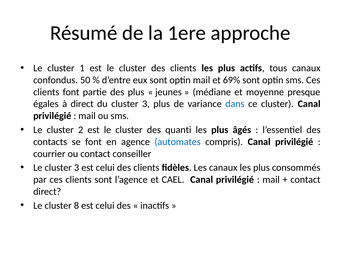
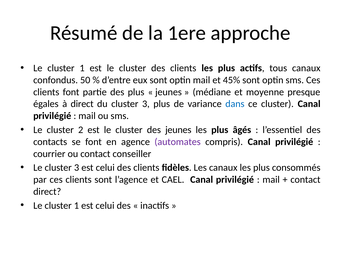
69%: 69% -> 45% (232, 80)
des quanti: quanti -> jeunes (178, 130)
automates colour: blue -> purple (178, 142)
8: 8 -> 1 (76, 205)
